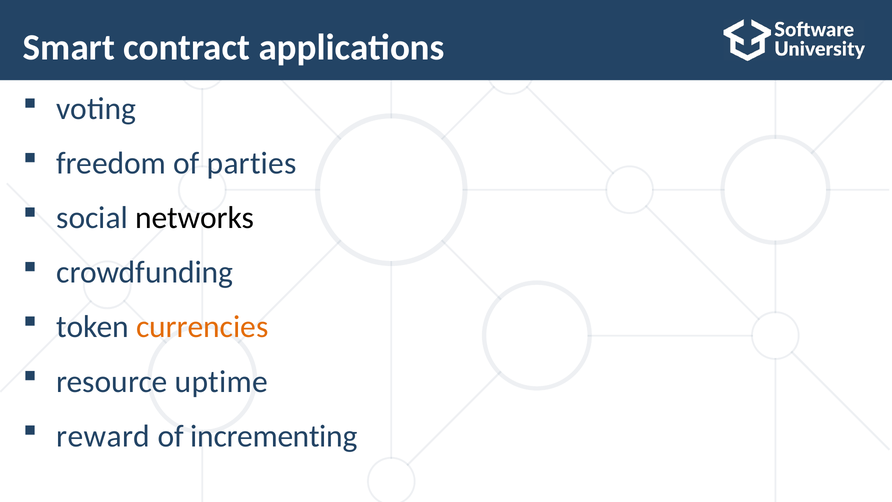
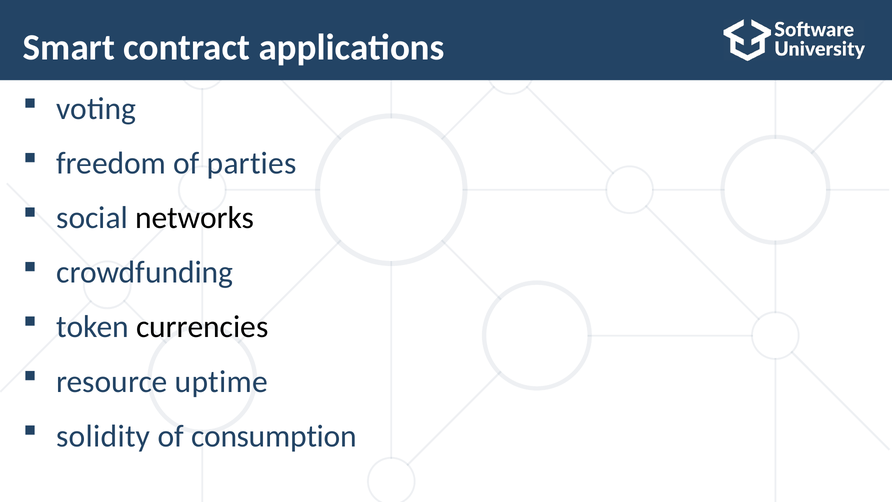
currencies colour: orange -> black (202, 327)
reward: reward -> solidity (103, 436)
incrementing: incrementing -> consumption (274, 436)
